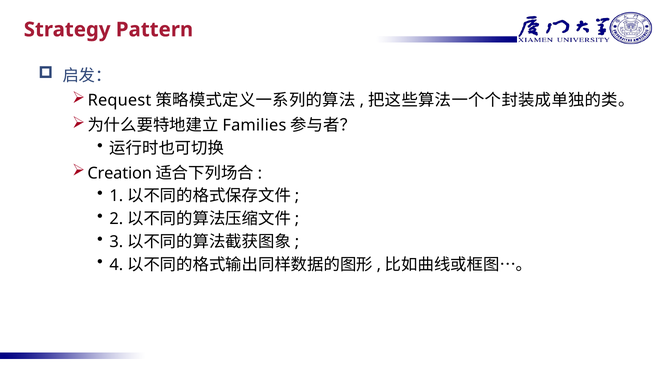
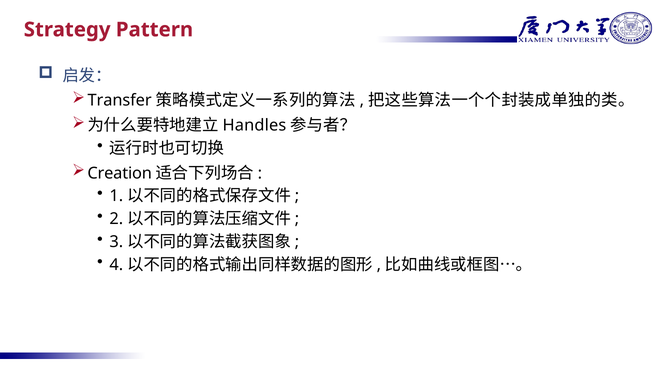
Request: Request -> Transfer (120, 101)
Families: Families -> Handles (254, 126)
